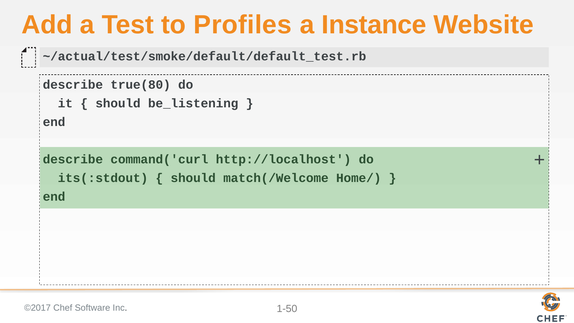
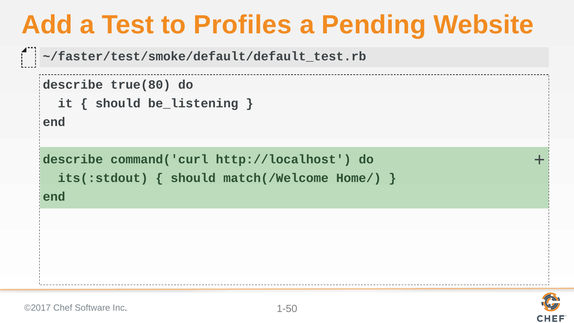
Instance: Instance -> Pending (374, 25)
~/actual/test/smoke/default/default_test.rb: ~/actual/test/smoke/default/default_test.rb -> ~/faster/test/smoke/default/default_test.rb (205, 56)
